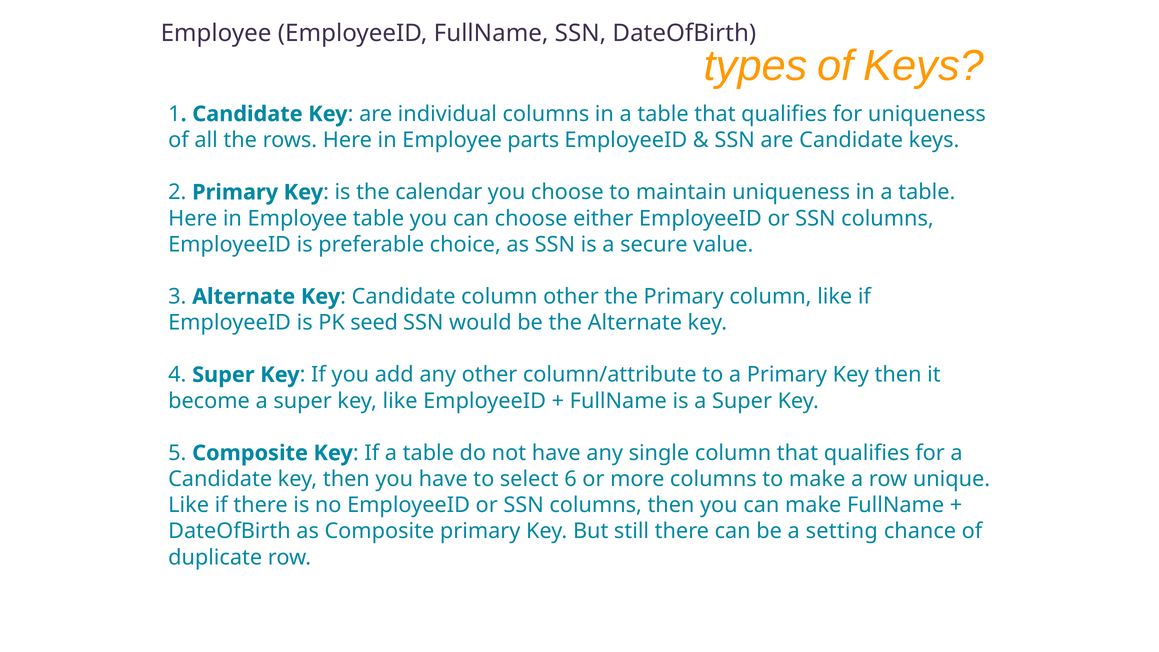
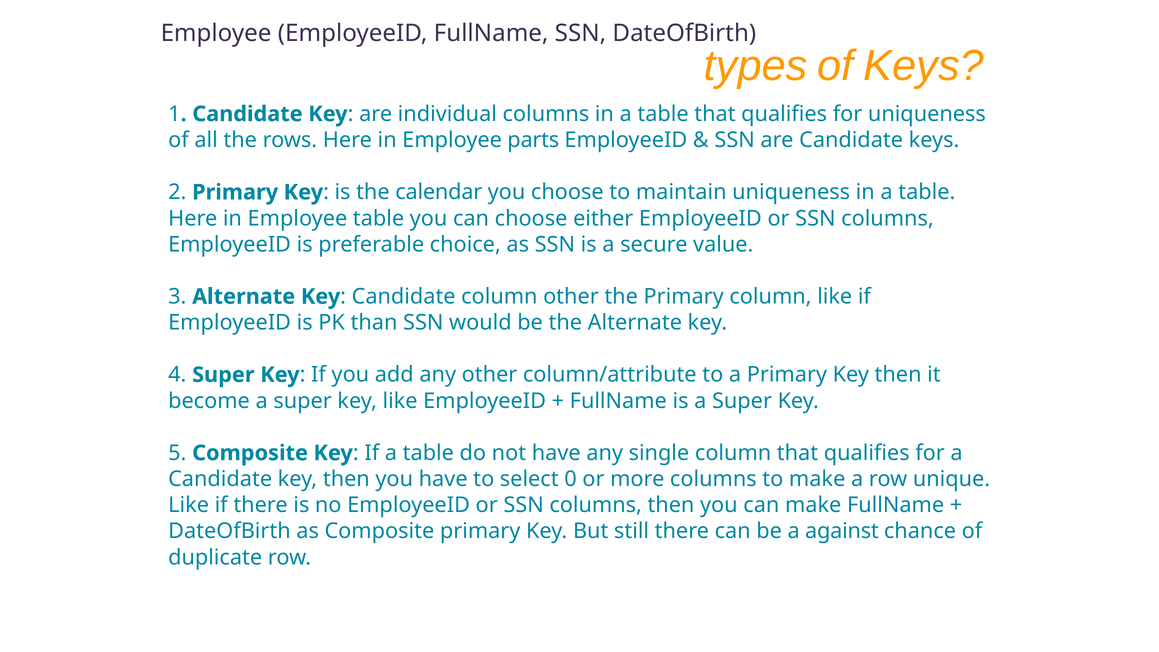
seed: seed -> than (374, 323)
6: 6 -> 0 (570, 479)
setting: setting -> against (842, 531)
